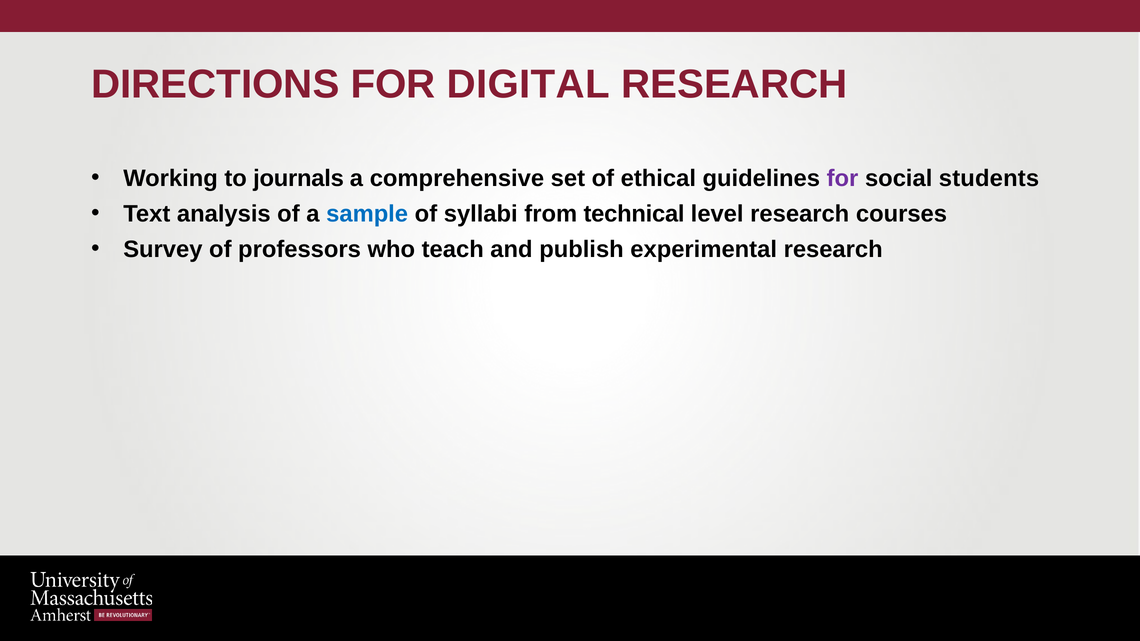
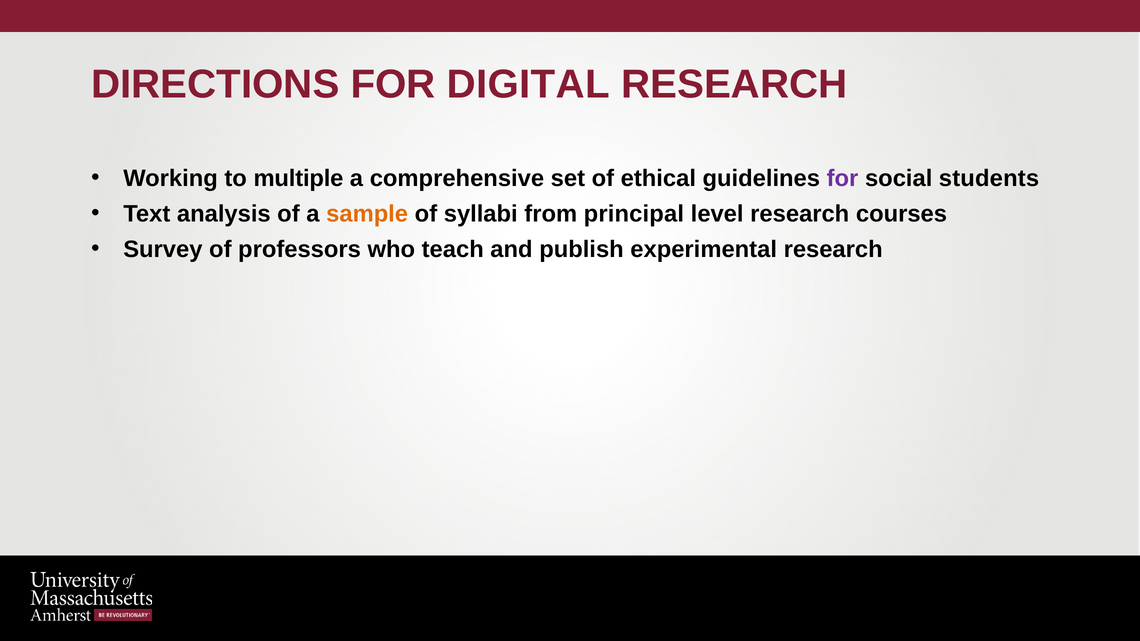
journals: journals -> multiple (298, 178)
sample colour: blue -> orange (367, 214)
technical: technical -> principal (634, 214)
